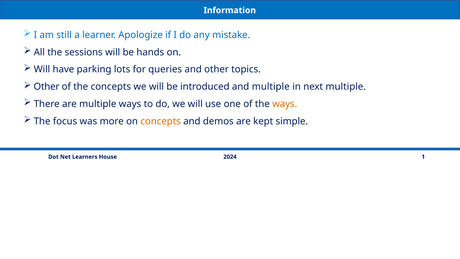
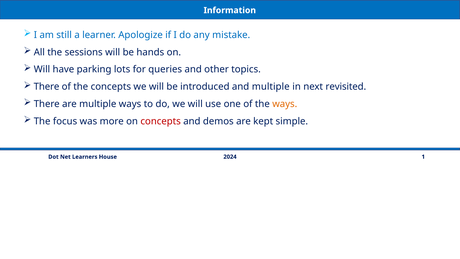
Other: Other -> There (47, 87)
next multiple: multiple -> revisited (346, 87)
concepts colour: orange -> red (161, 121)
